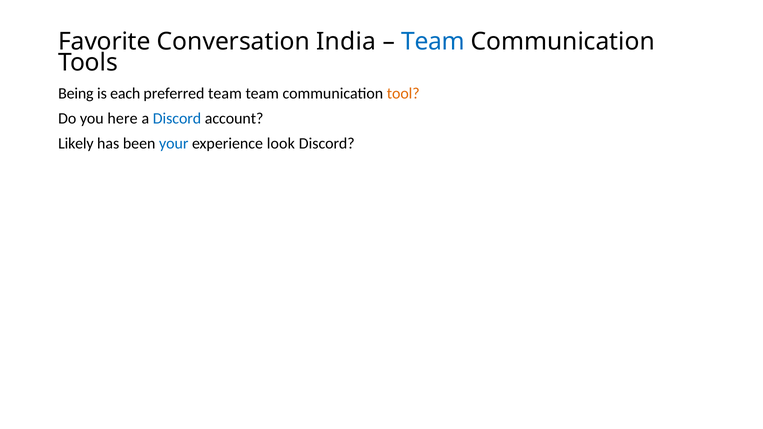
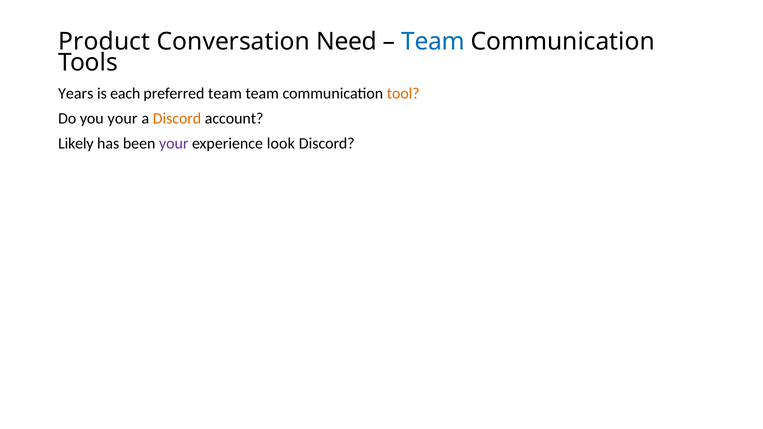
Favorite: Favorite -> Product (104, 41)
India: India -> Need (347, 41)
Being: Being -> Years (76, 93)
you here: here -> your (123, 119)
Discord colour: blue -> orange (177, 119)
your colour: blue -> purple (174, 144)
